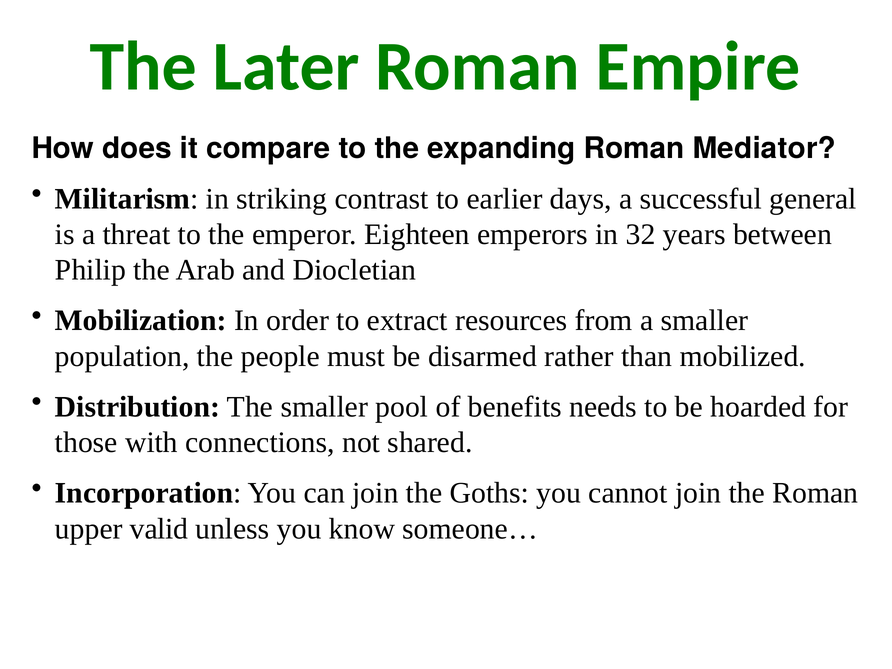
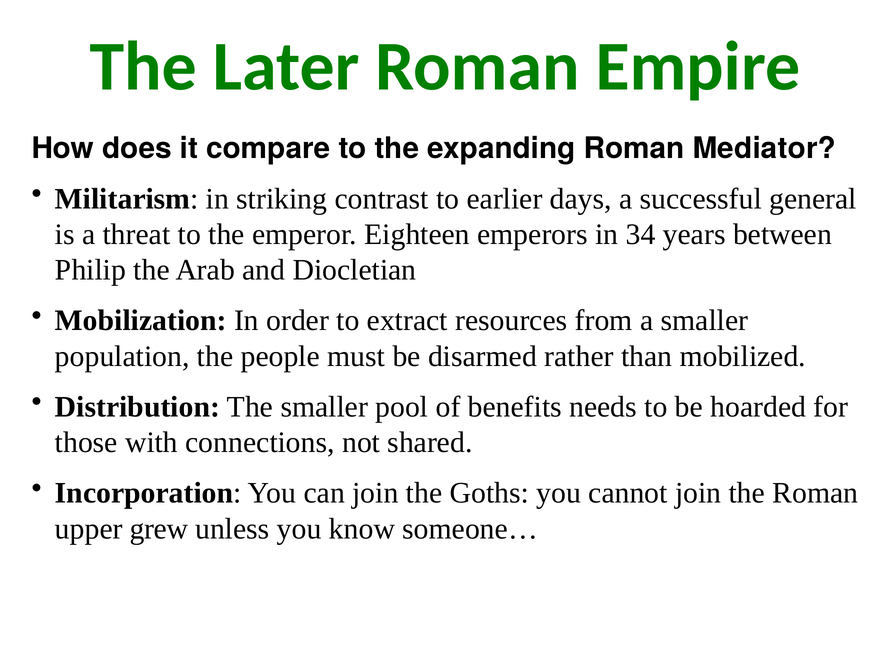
32: 32 -> 34 (641, 234)
valid: valid -> grew (159, 529)
